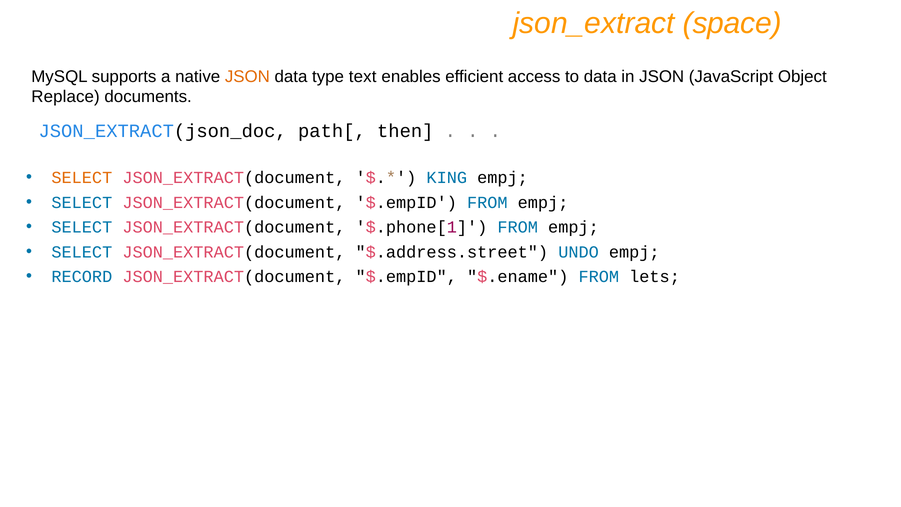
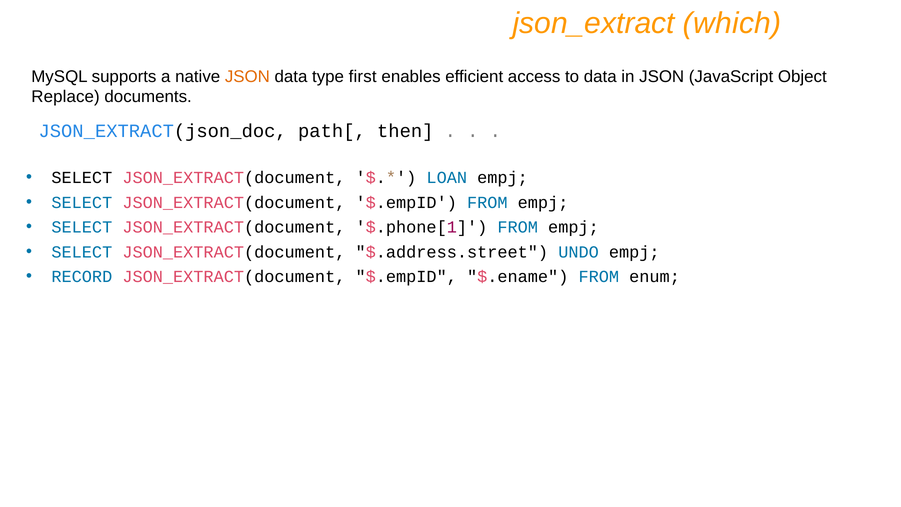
space: space -> which (732, 23)
text: text -> first (363, 77)
SELECT colour: orange -> black (82, 178)
KING: KING -> LOAN (447, 178)
lets: lets -> enum (655, 277)
